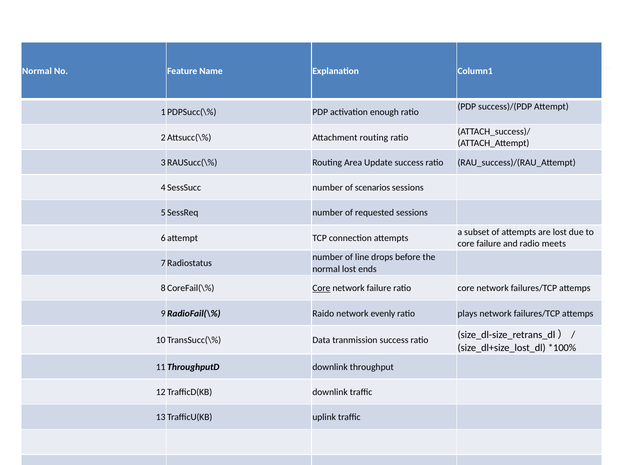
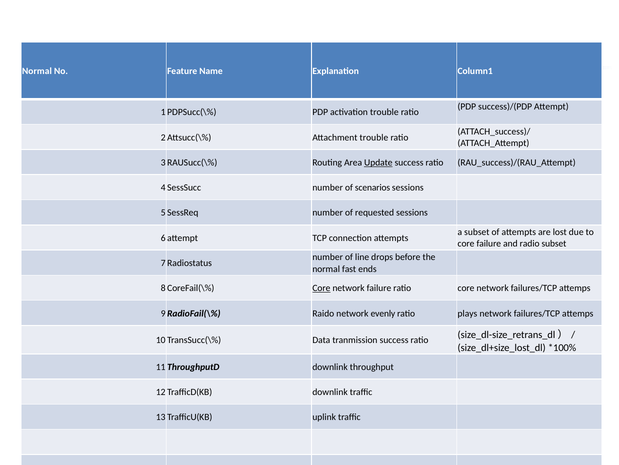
activation enough: enough -> trouble (384, 112)
Attachment routing: routing -> trouble (374, 137)
Update underline: none -> present (378, 162)
radio meets: meets -> subset (554, 243)
normal lost: lost -> fast (349, 269)
